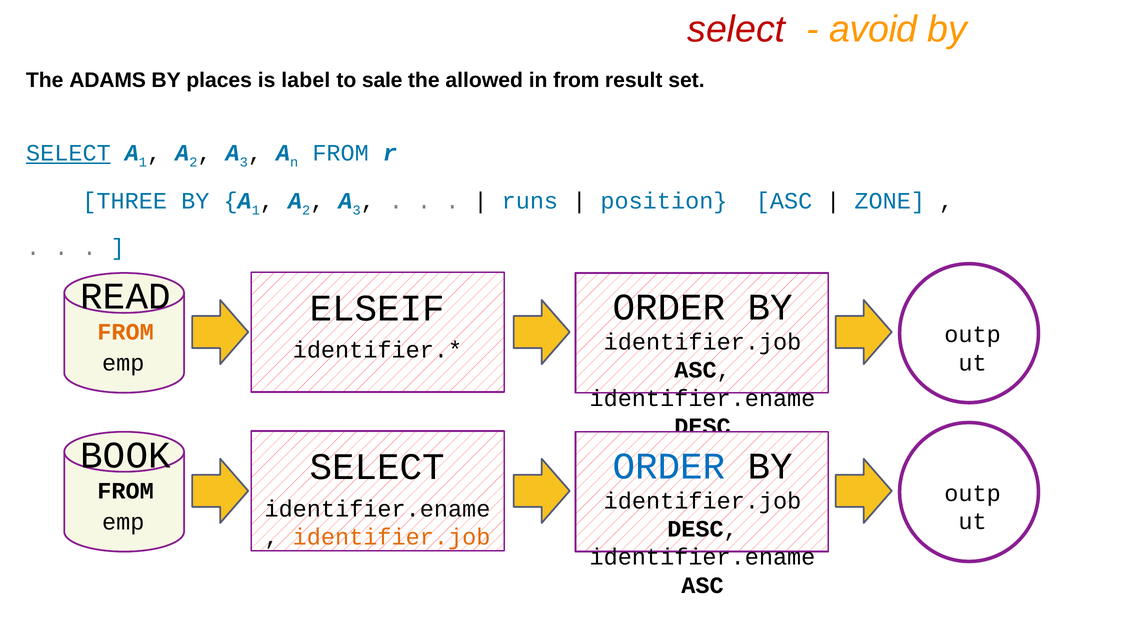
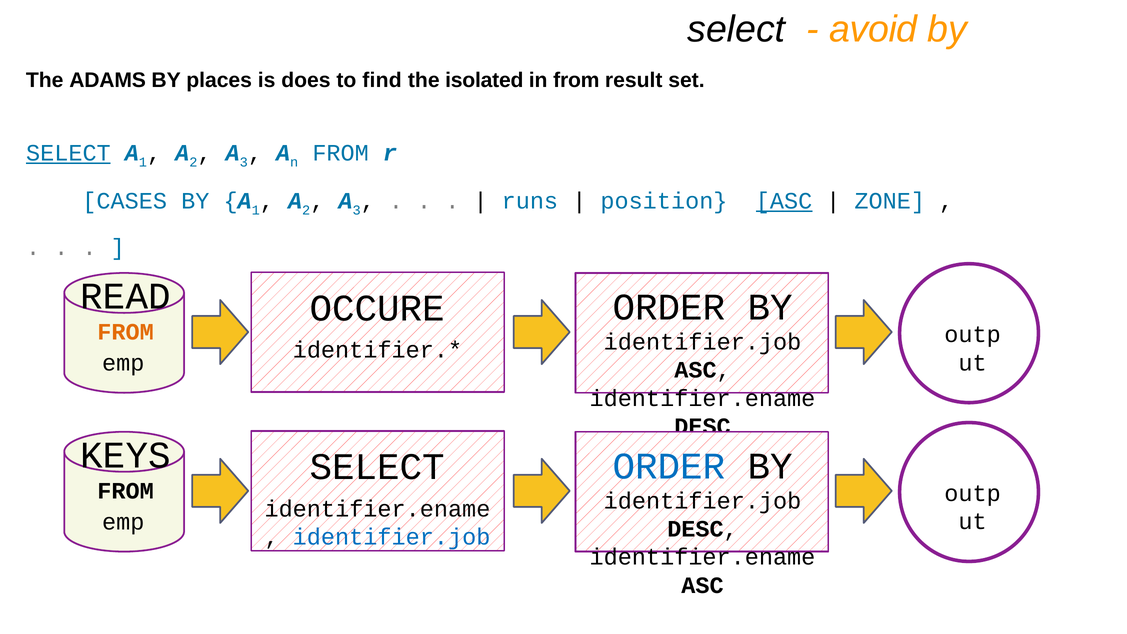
select colour: red -> black (736, 29)
label: label -> does (306, 80)
sale: sale -> find (382, 80)
allowed: allowed -> isolated (484, 80)
THREE: THREE -> CASES (125, 201)
ASC underline: none -> present (784, 201)
ELSEIF: ELSEIF -> OCCURE (377, 308)
BOOK: BOOK -> KEYS (126, 455)
identifier.job colour: orange -> blue (392, 537)
